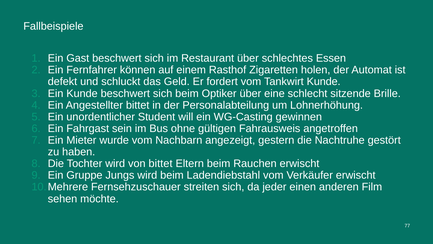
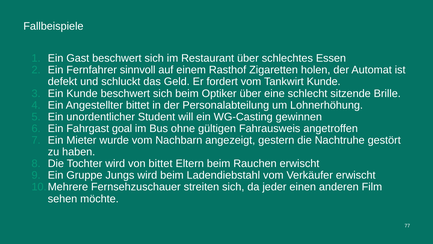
können: können -> sinnvoll (138, 70)
sein: sein -> goal (122, 128)
